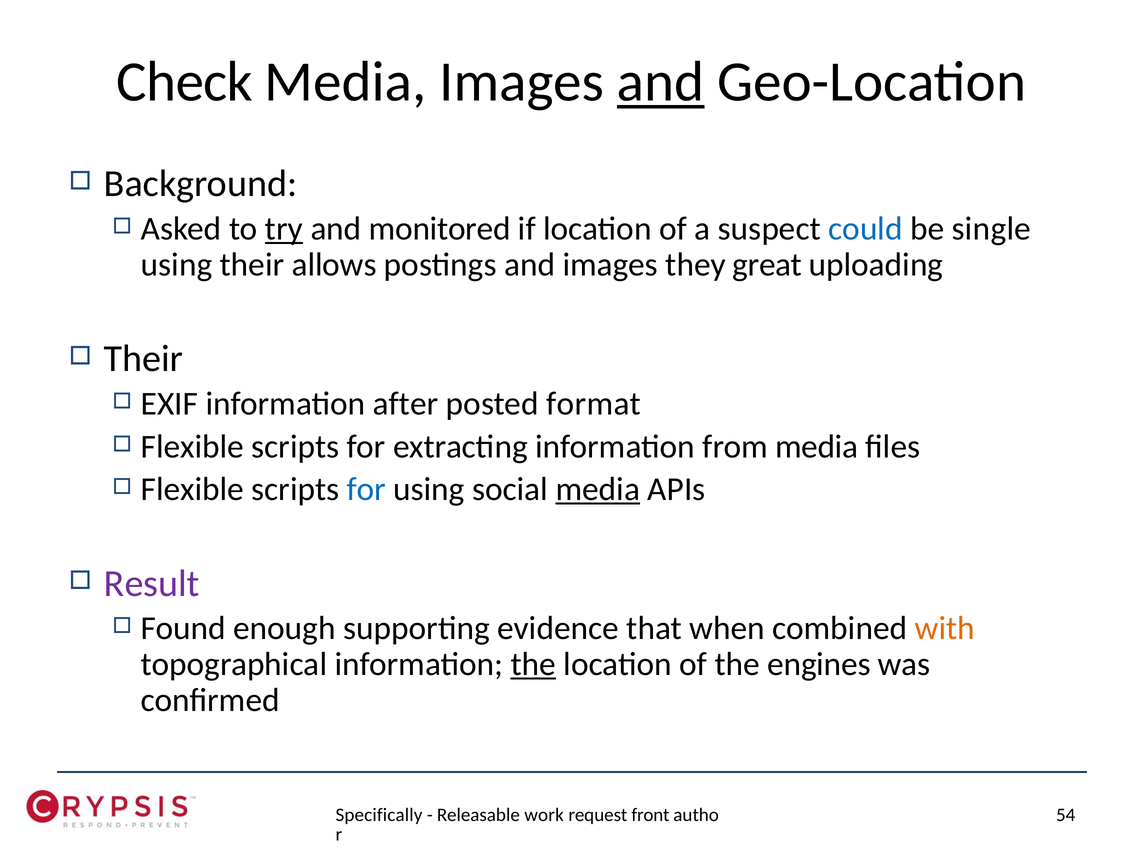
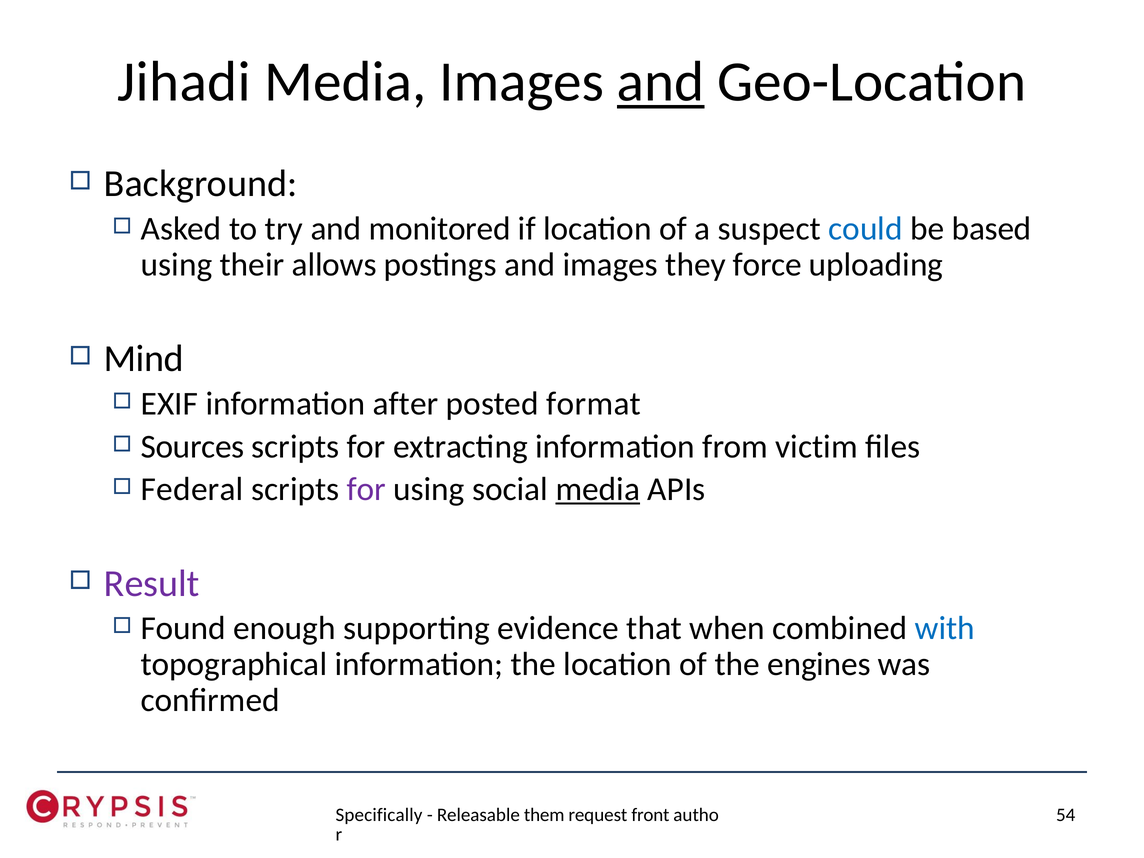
Check: Check -> Jihadi (184, 82)
try underline: present -> none (284, 229)
single: single -> based (992, 229)
great: great -> force (767, 265)
Their: Their -> Mind (144, 359)
Flexible: Flexible -> Sources (193, 446)
from media: media -> victim (817, 446)
Flexible: Flexible -> Federal (192, 489)
for colour: blue -> purple (366, 489)
with colour: orange -> blue (945, 628)
the underline: present -> none (533, 664)
work: work -> them (544, 815)
